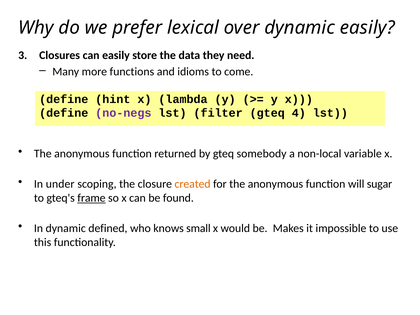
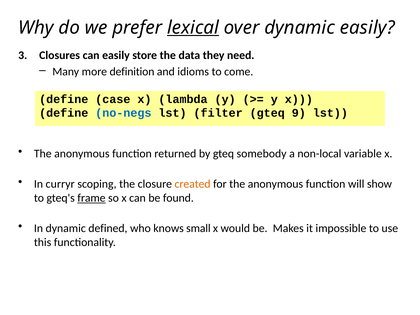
lexical underline: none -> present (193, 28)
functions: functions -> definition (132, 72)
hint: hint -> case (113, 99)
no-negs colour: purple -> blue (123, 113)
4: 4 -> 9 (299, 113)
under: under -> curryr (60, 184)
sugar: sugar -> show (380, 184)
